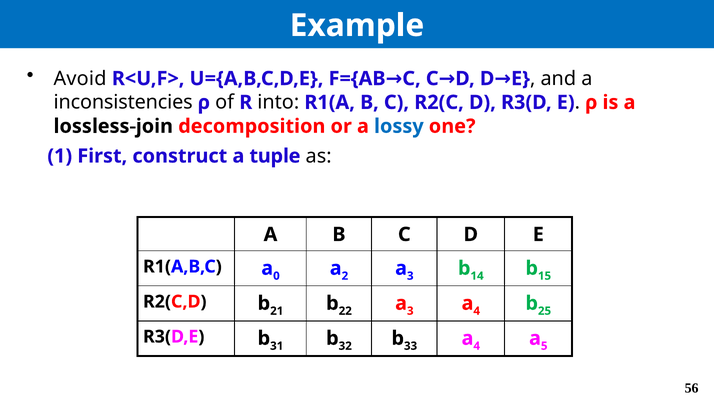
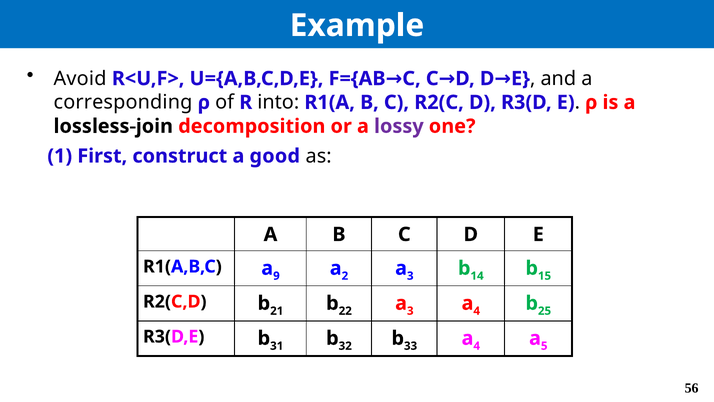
inconsistencies: inconsistencies -> corresponding (123, 102)
lossy colour: blue -> purple (399, 126)
tuple: tuple -> good (275, 156)
0: 0 -> 9 (276, 276)
